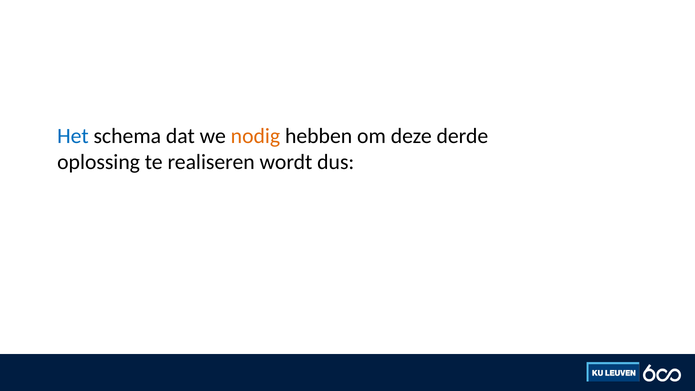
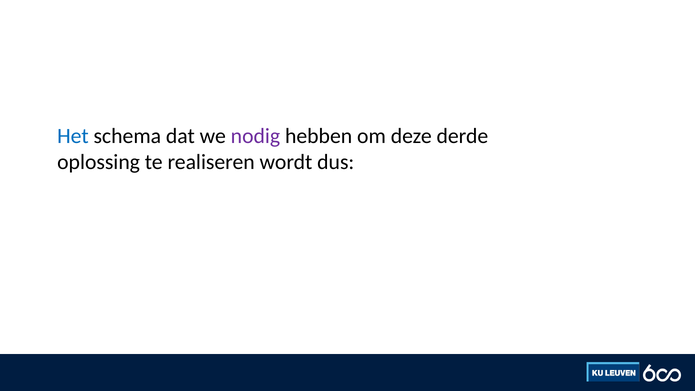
nodig colour: orange -> purple (255, 136)
